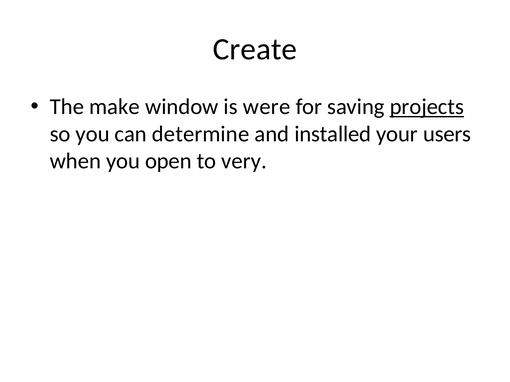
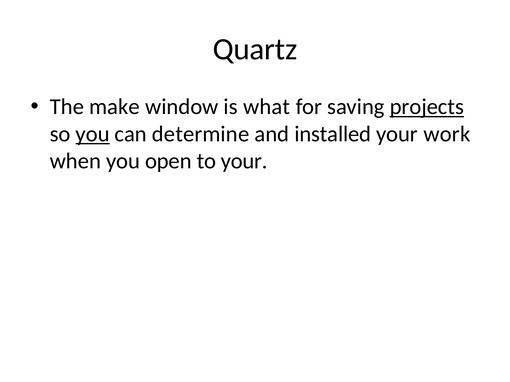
Create: Create -> Quartz (255, 49)
were: were -> what (267, 107)
you underline: none -> present (93, 134)
users: users -> work (447, 134)
to very: very -> your (244, 161)
